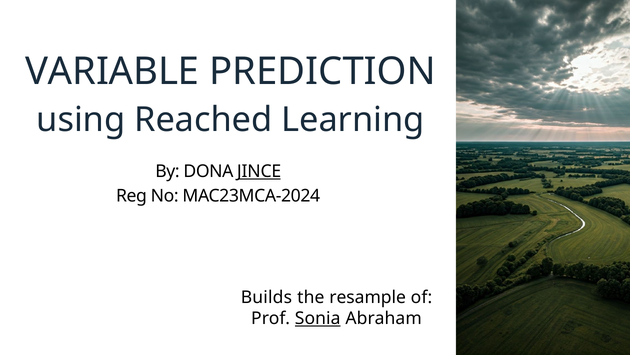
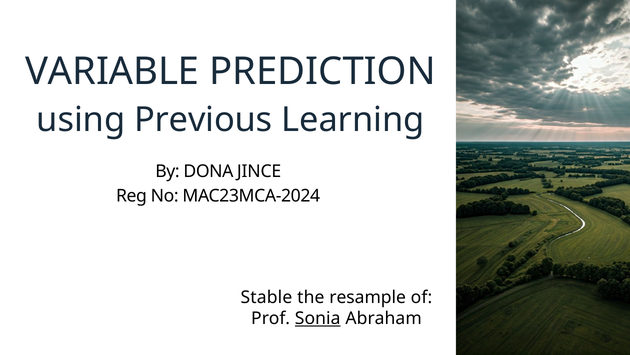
Reached: Reached -> Previous (203, 120)
JINCE underline: present -> none (259, 171)
Builds: Builds -> Stable (266, 297)
